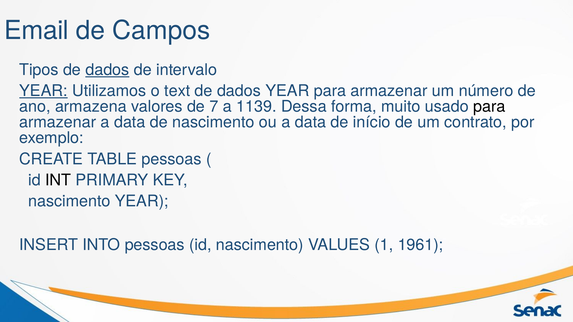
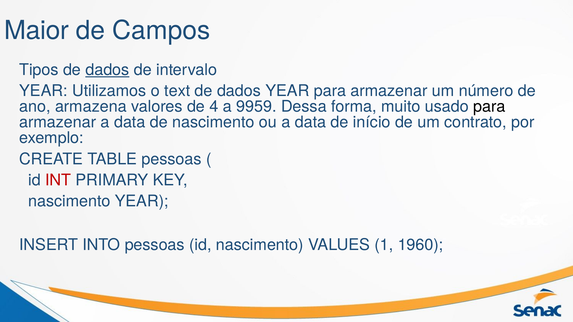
Email: Email -> Maior (37, 31)
YEAR underline: present -> none (43, 91)
7: 7 -> 4 (214, 107)
1139: 1139 -> 9959 (256, 107)
INT colour: black -> red (58, 180)
1961: 1961 -> 1960 (421, 245)
